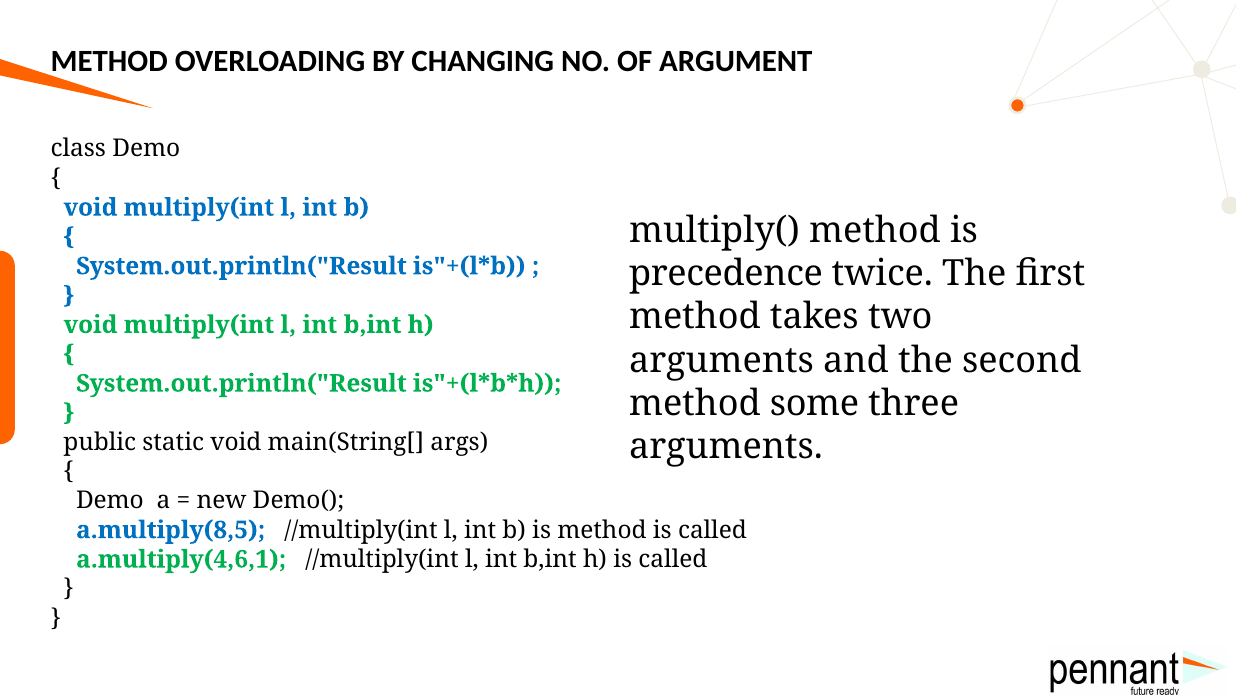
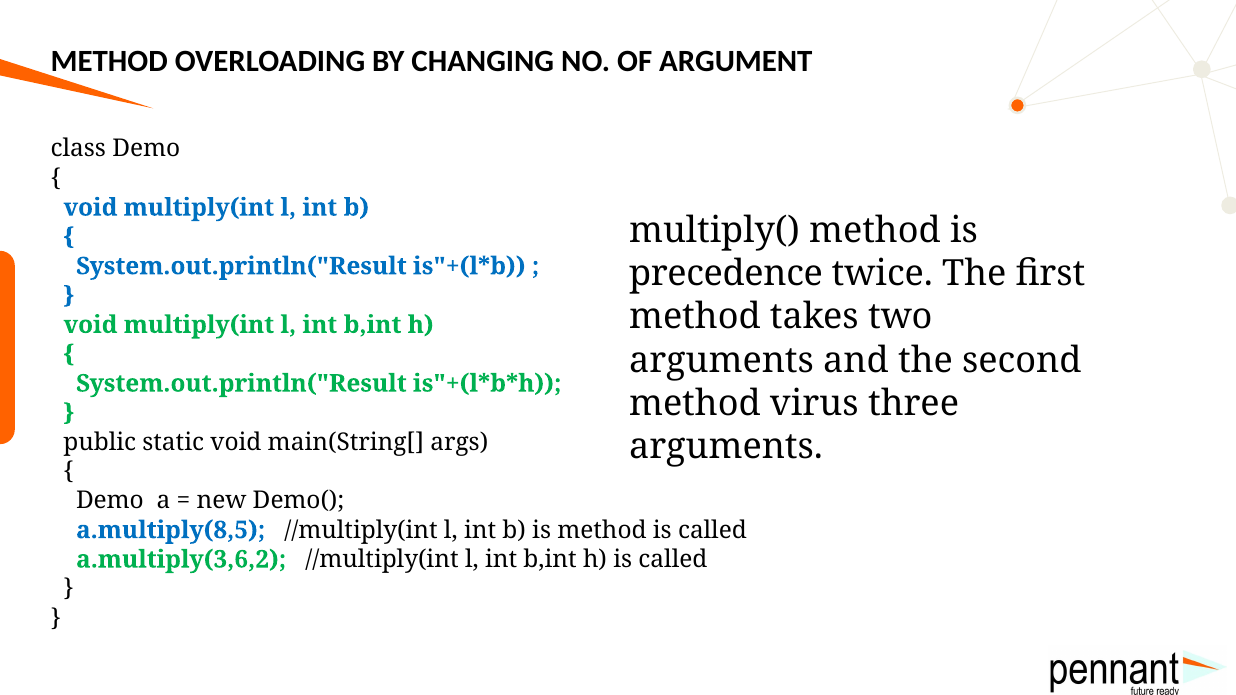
some: some -> virus (814, 404)
a.multiply(4,6,1: a.multiply(4,6,1 -> a.multiply(3,6,2 (181, 560)
